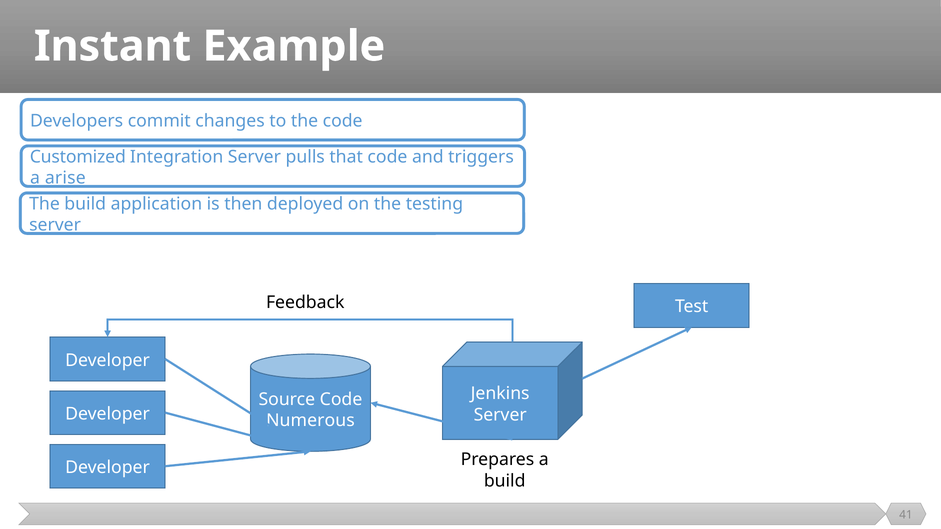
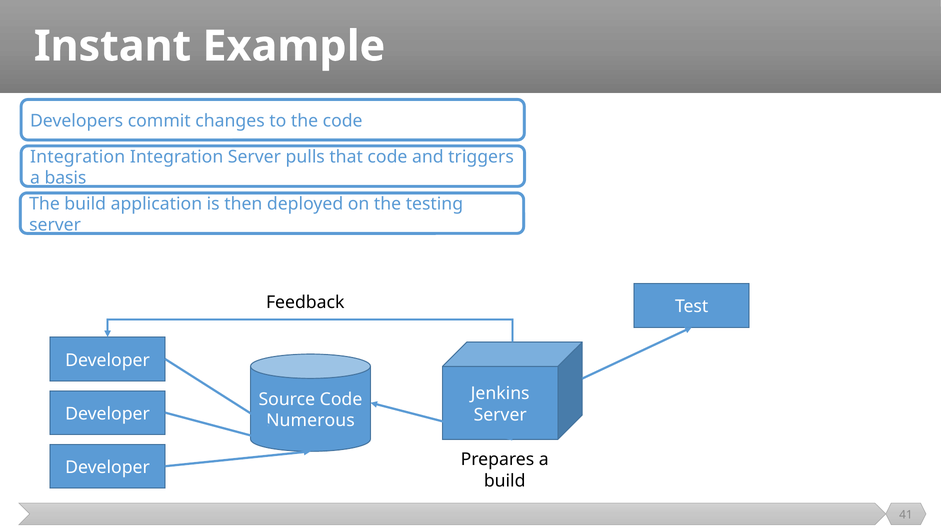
Customized: Customized -> Integration (78, 157)
arise: arise -> basis (65, 178)
